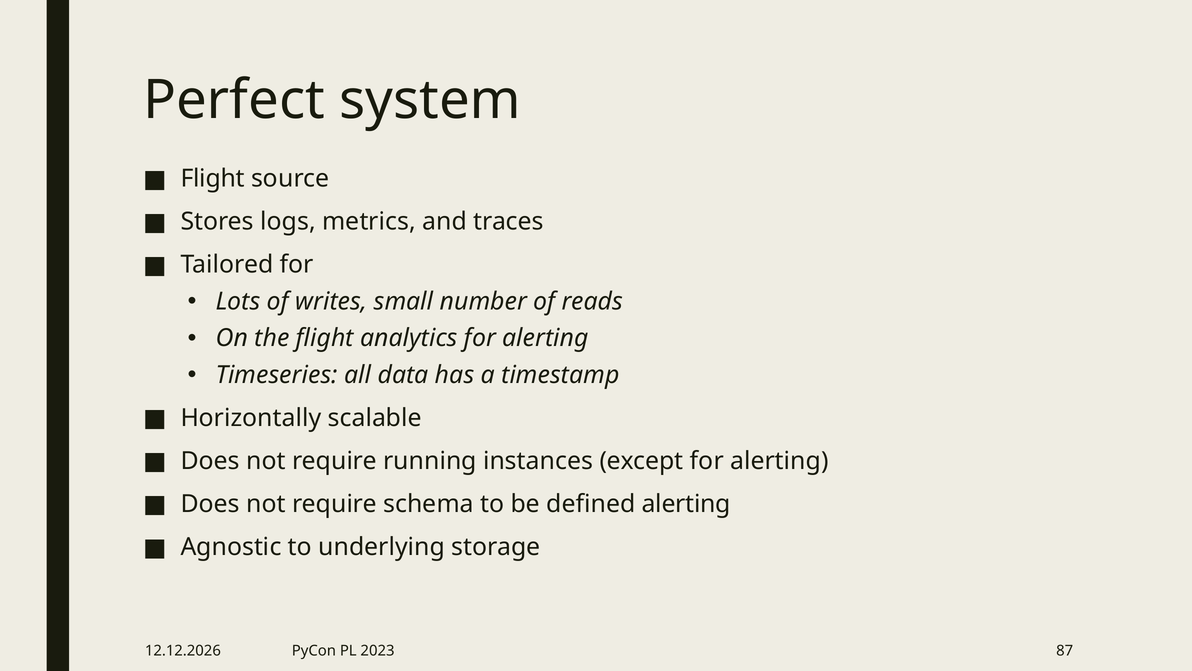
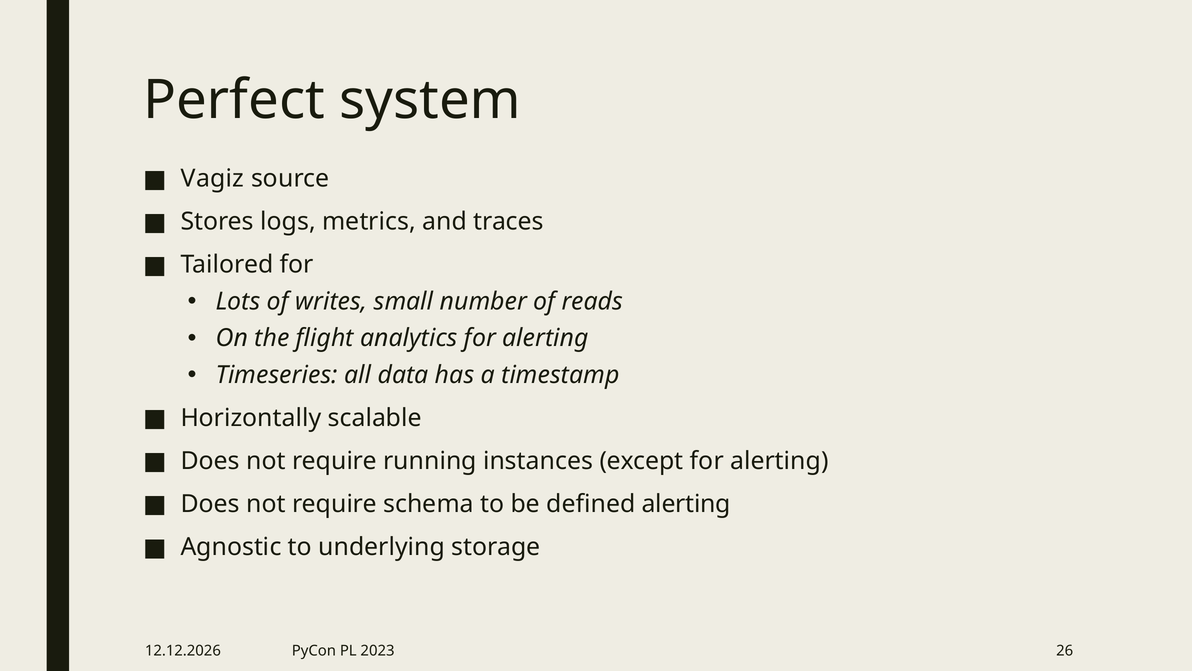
Flight: Flight -> Vagiz (213, 178)
87: 87 -> 26 (1065, 651)
